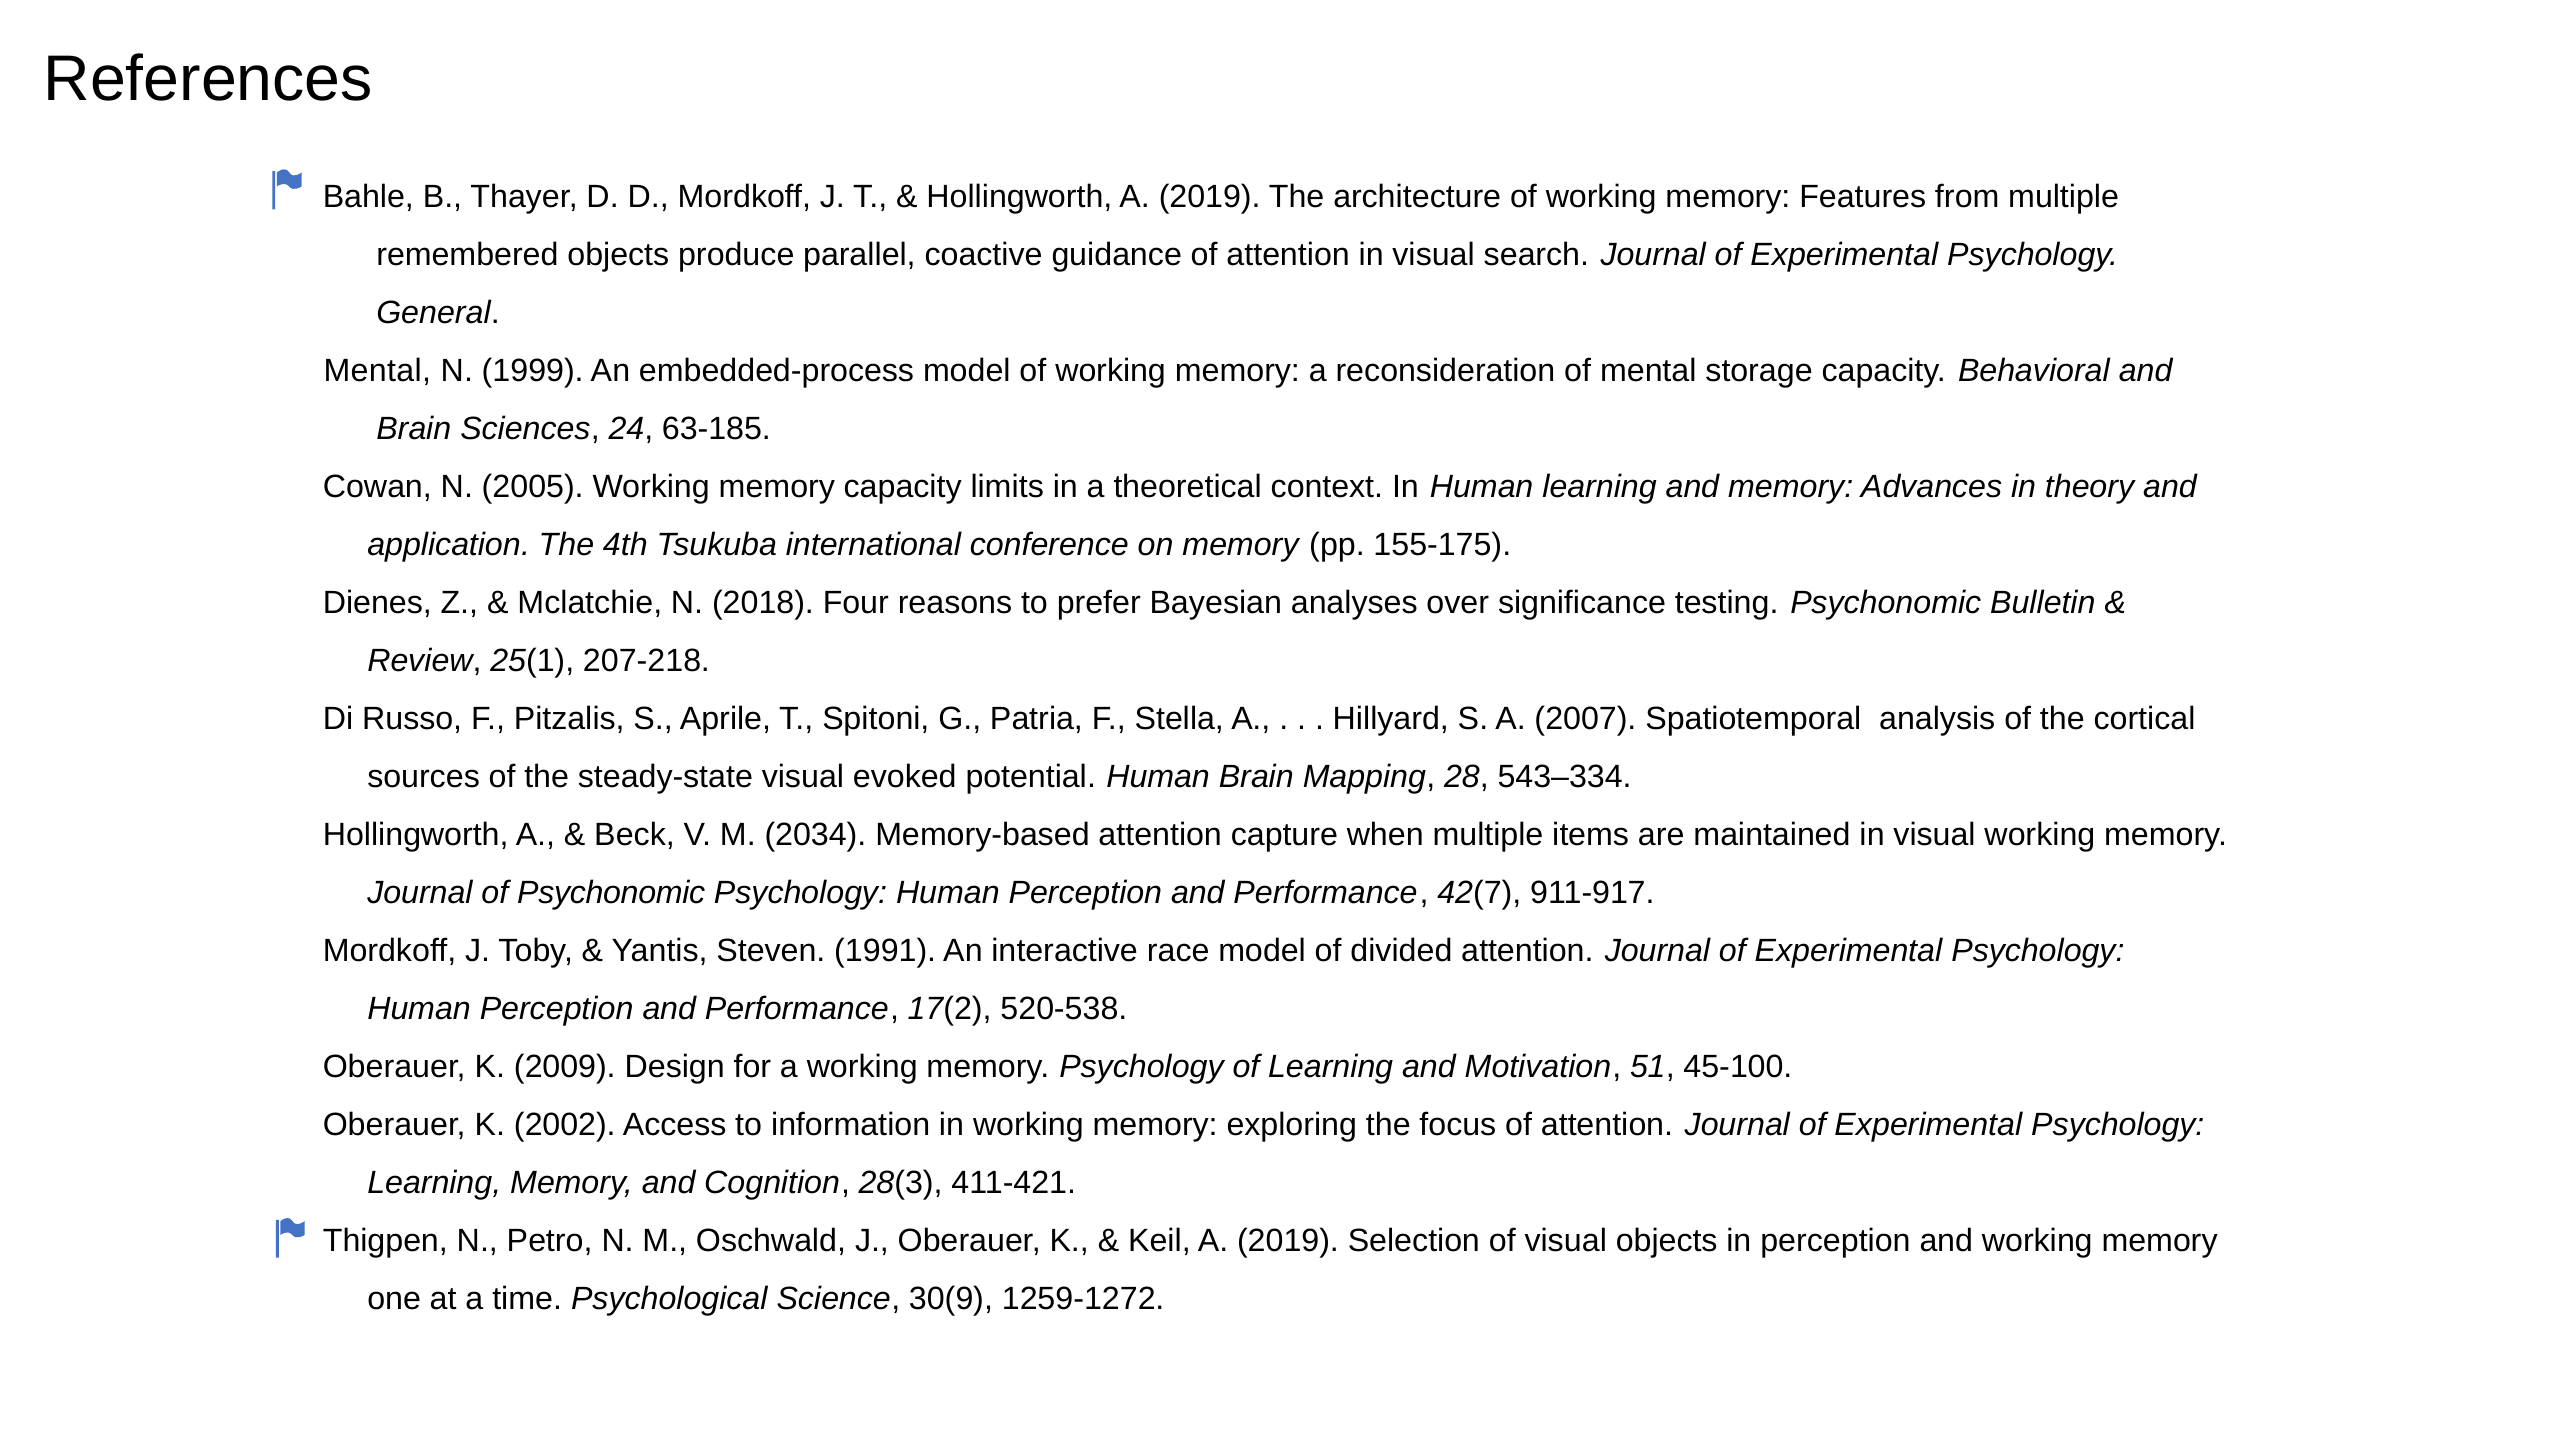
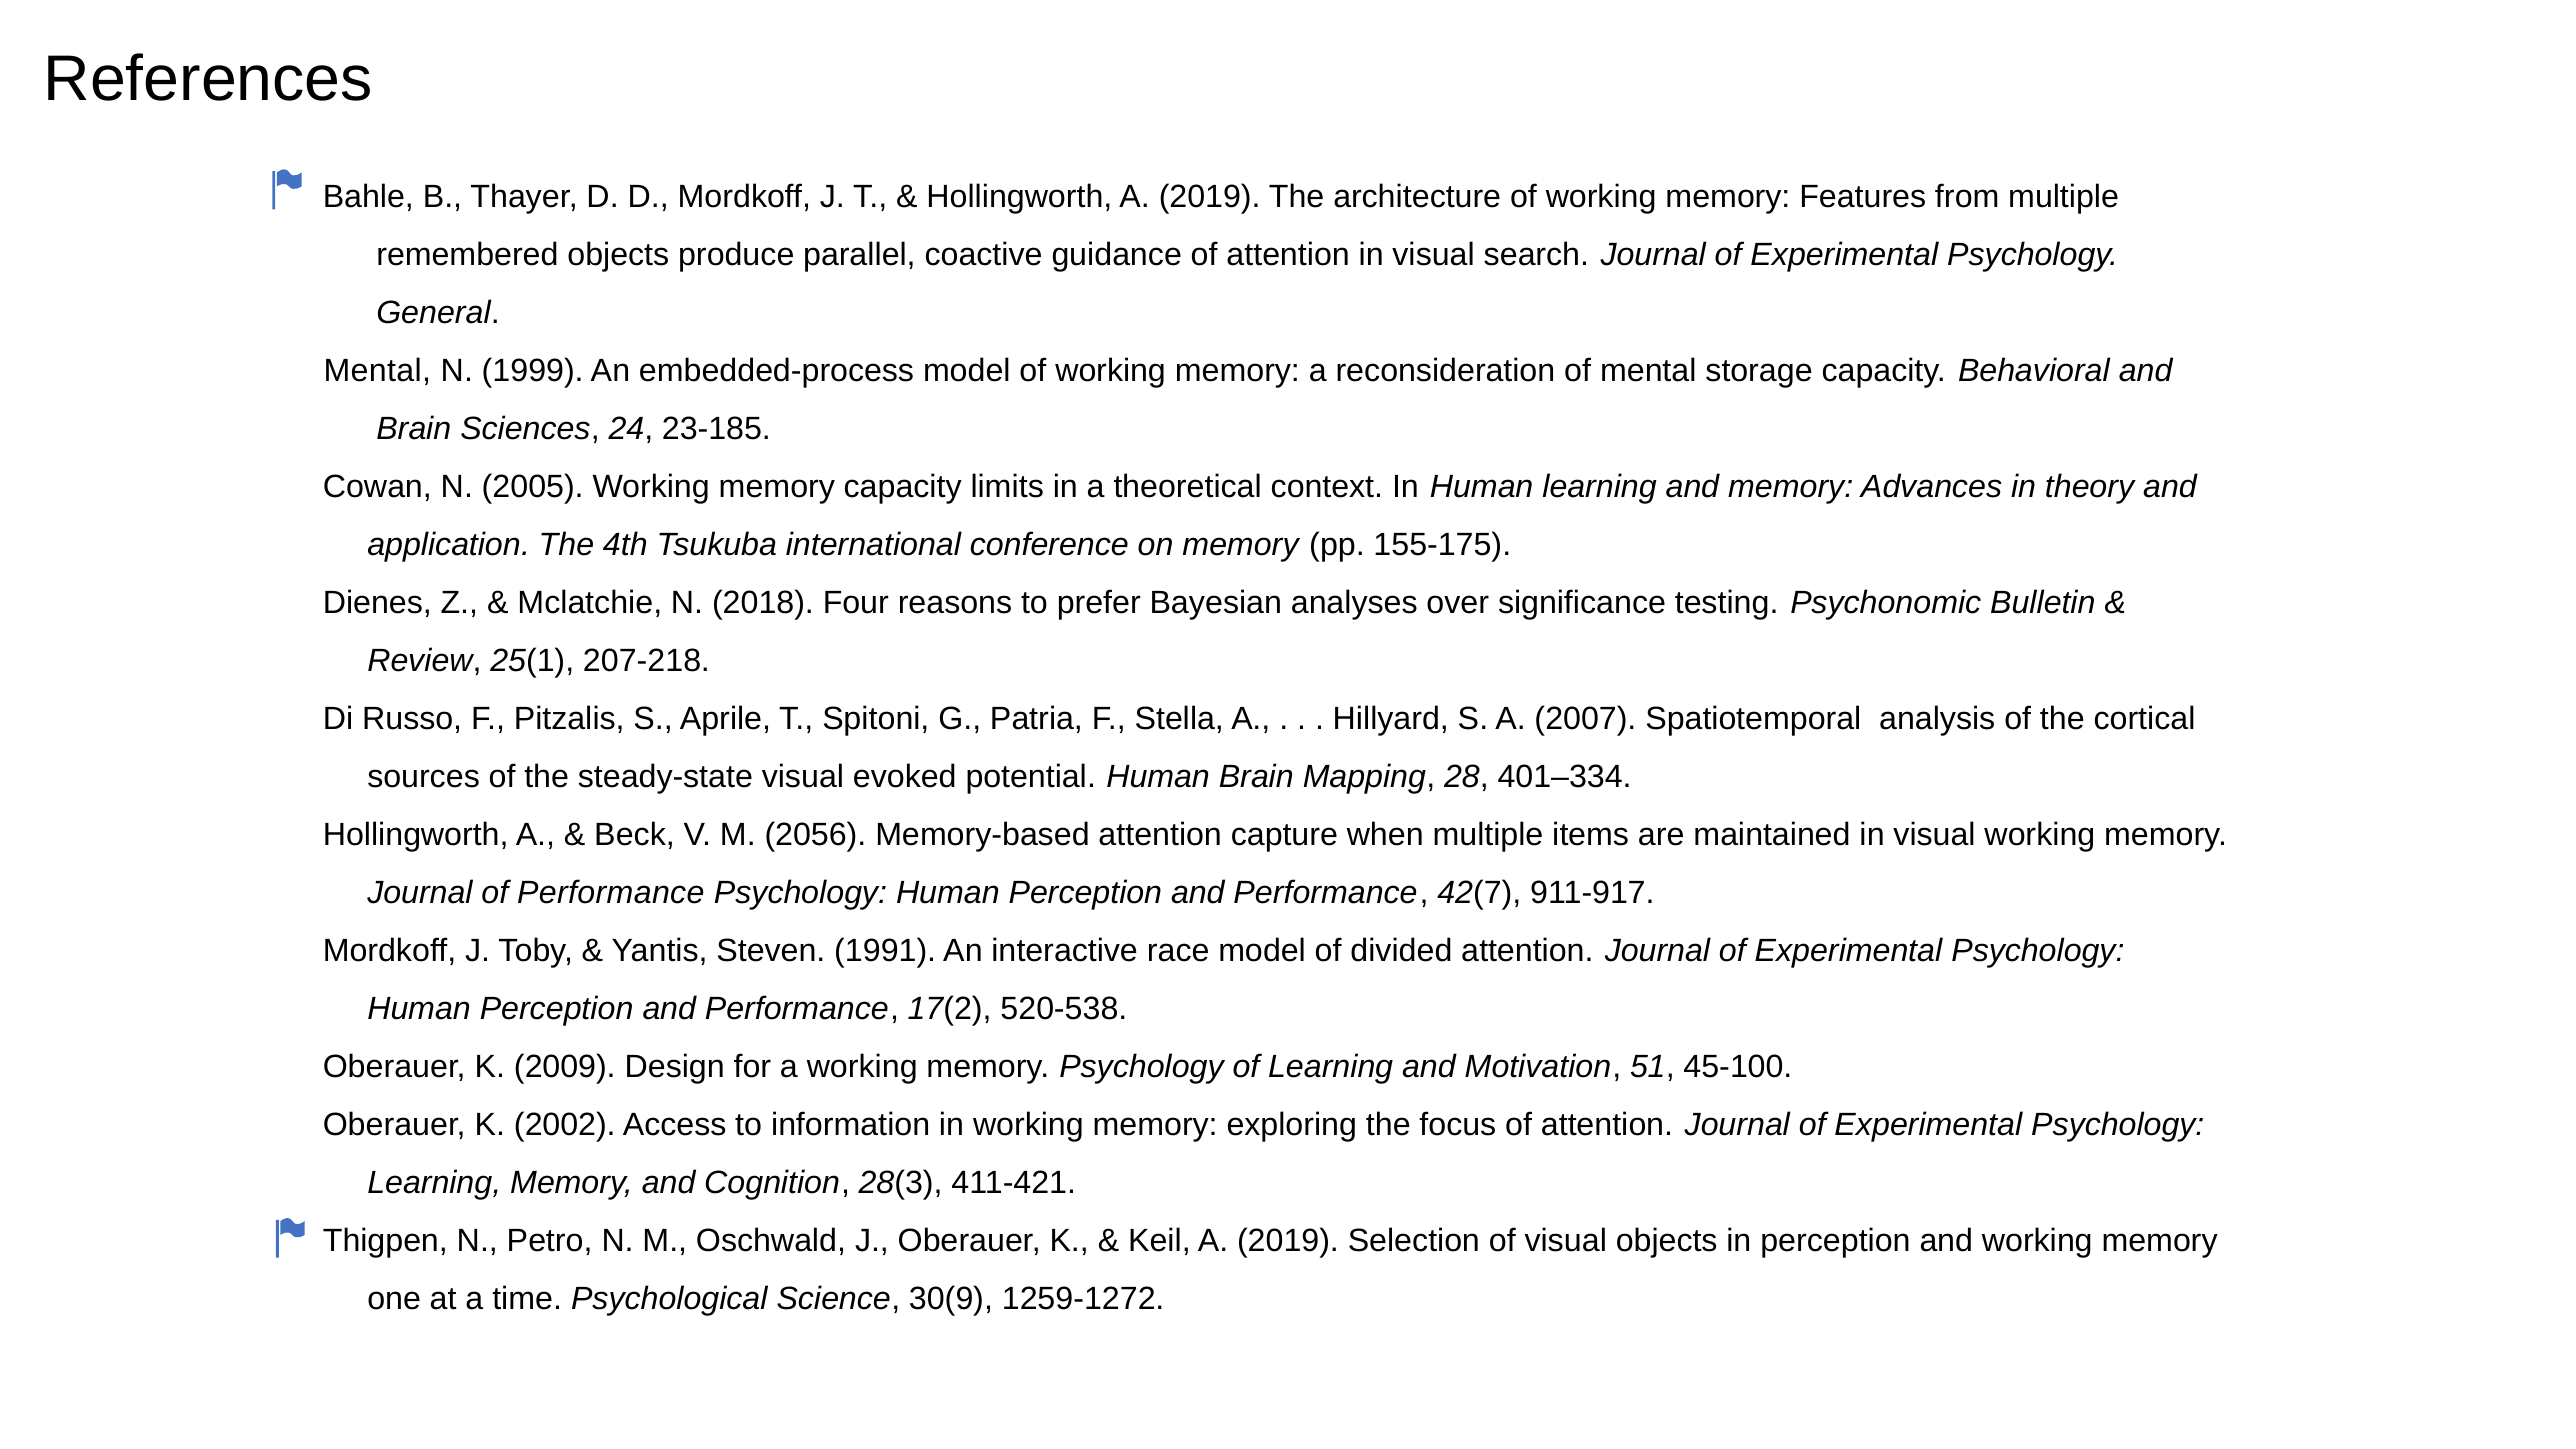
63-185: 63-185 -> 23-185 (716, 429)
543–334: 543–334 -> 401–334 (1565, 777)
2034: 2034 -> 2056 (815, 835)
of Psychonomic: Psychonomic -> Performance (611, 893)
